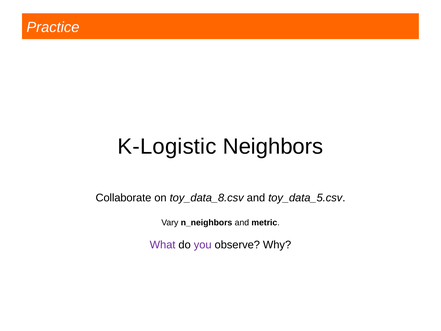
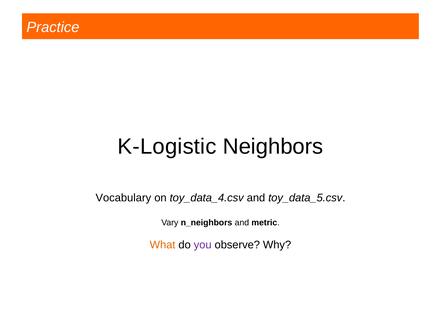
Collaborate: Collaborate -> Vocabulary (123, 198)
toy_data_8.csv: toy_data_8.csv -> toy_data_4.csv (207, 198)
What colour: purple -> orange (163, 245)
